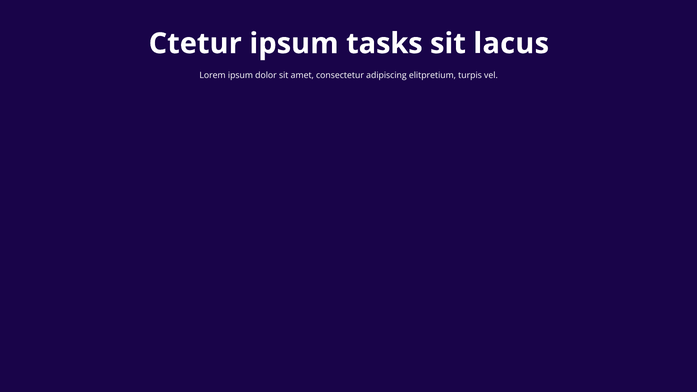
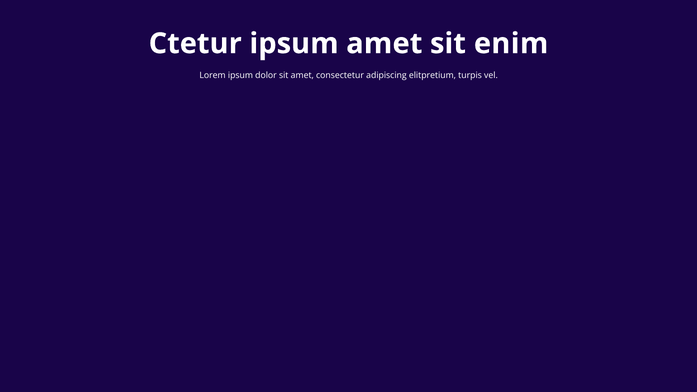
ipsum tasks: tasks -> amet (384, 44)
lacus: lacus -> enim (511, 44)
